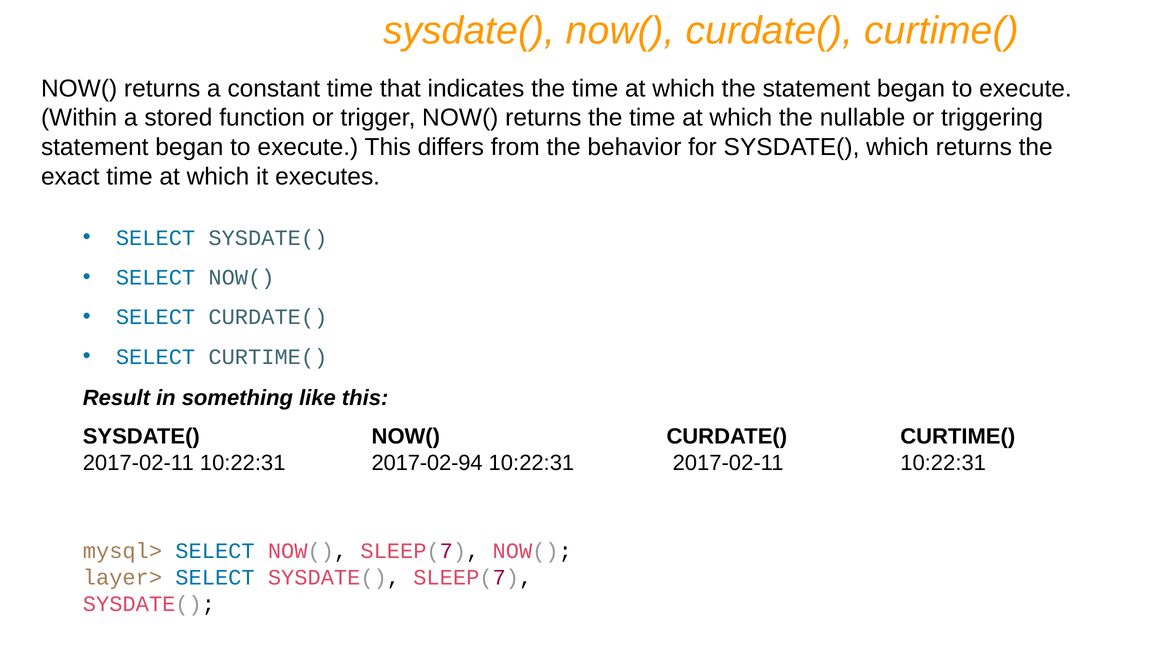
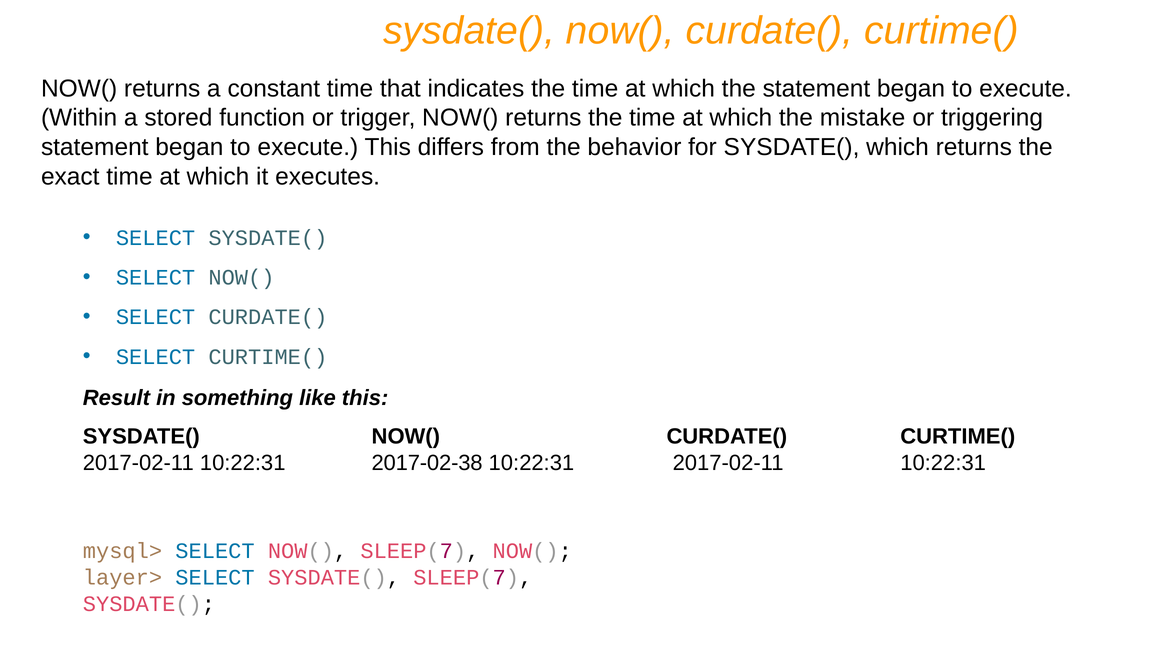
nullable: nullable -> mistake (863, 118)
2017-02-94: 2017-02-94 -> 2017-02-38 (427, 463)
